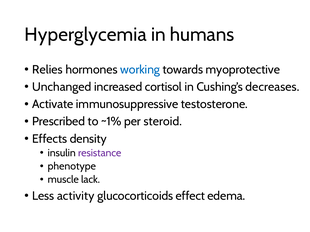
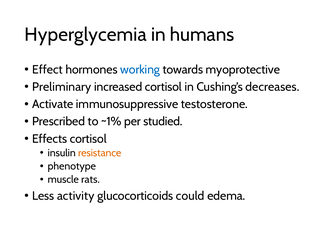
Relies: Relies -> Effect (47, 70)
Unchanged: Unchanged -> Preliminary (62, 87)
steroid: steroid -> studied (163, 122)
Effects density: density -> cortisol (88, 139)
resistance colour: purple -> orange (100, 153)
lack: lack -> rats (90, 180)
effect: effect -> could (190, 196)
